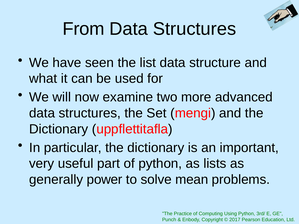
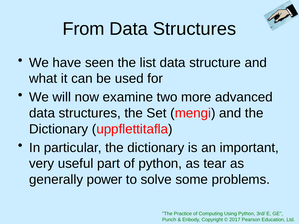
lists: lists -> tear (215, 164)
mean: mean -> some (192, 180)
